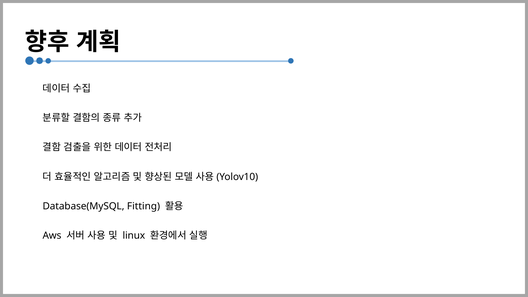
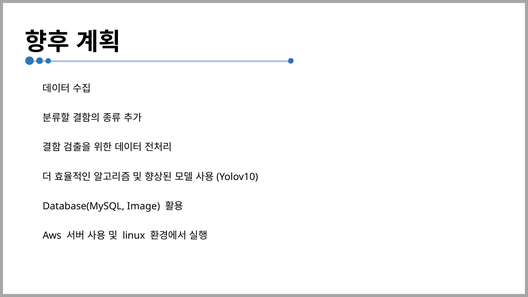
Fitting: Fitting -> Image (143, 206)
